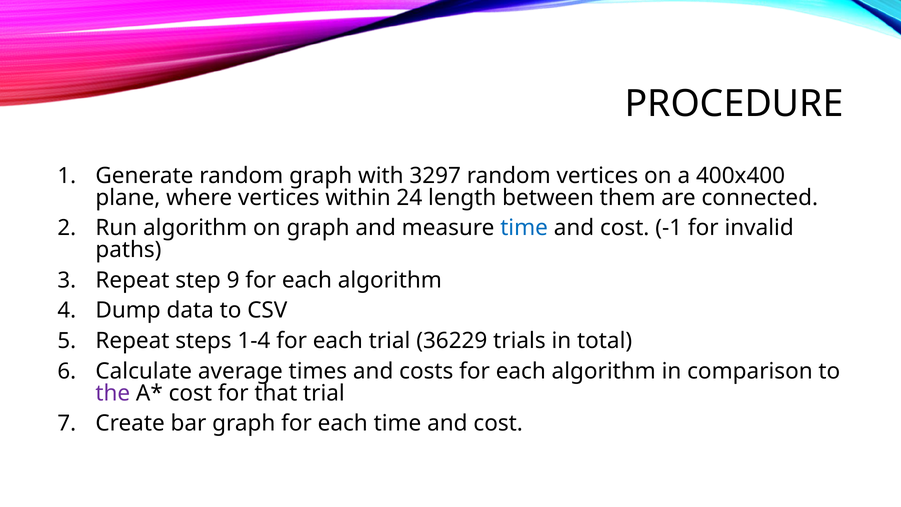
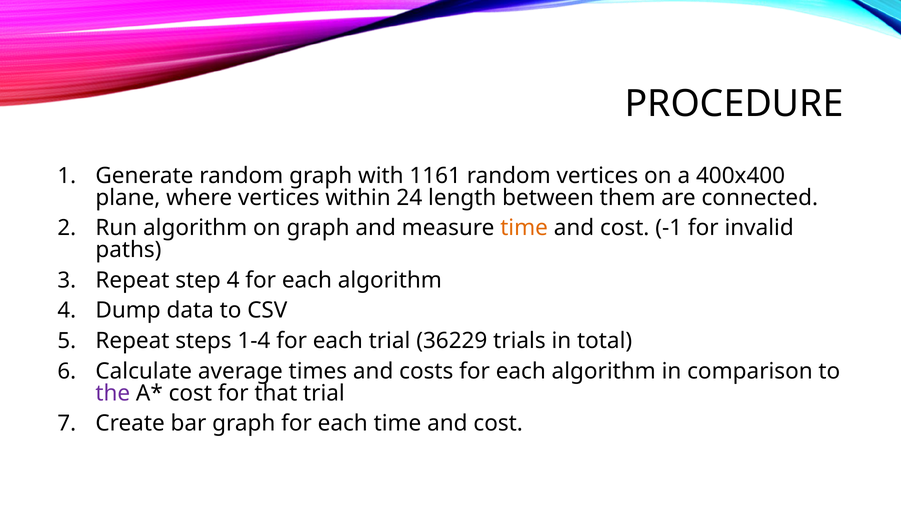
3297: 3297 -> 1161 (435, 176)
time colour: blue -> orange (524, 228)
step 9: 9 -> 4 (233, 280)
